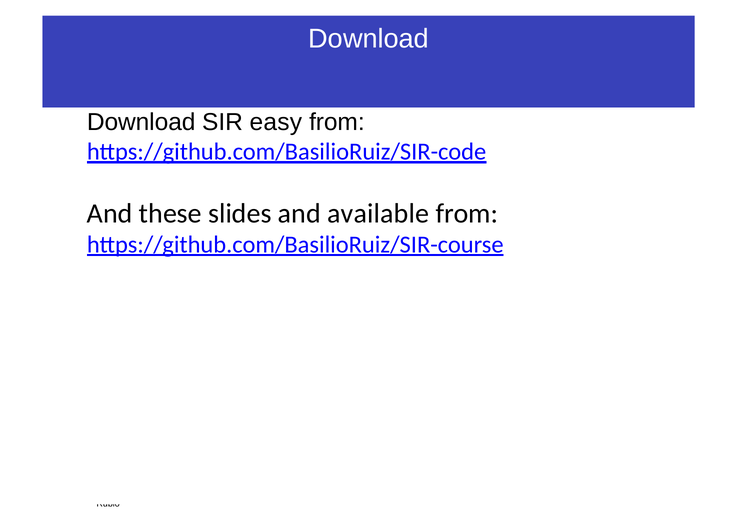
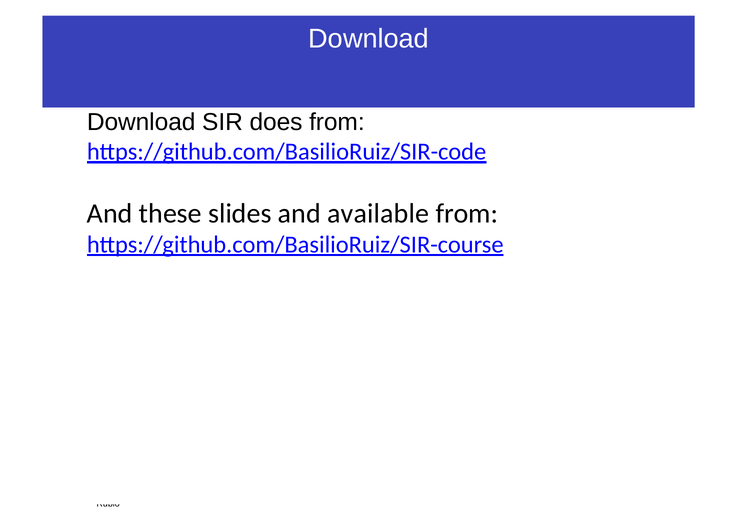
easy: easy -> does (276, 122)
